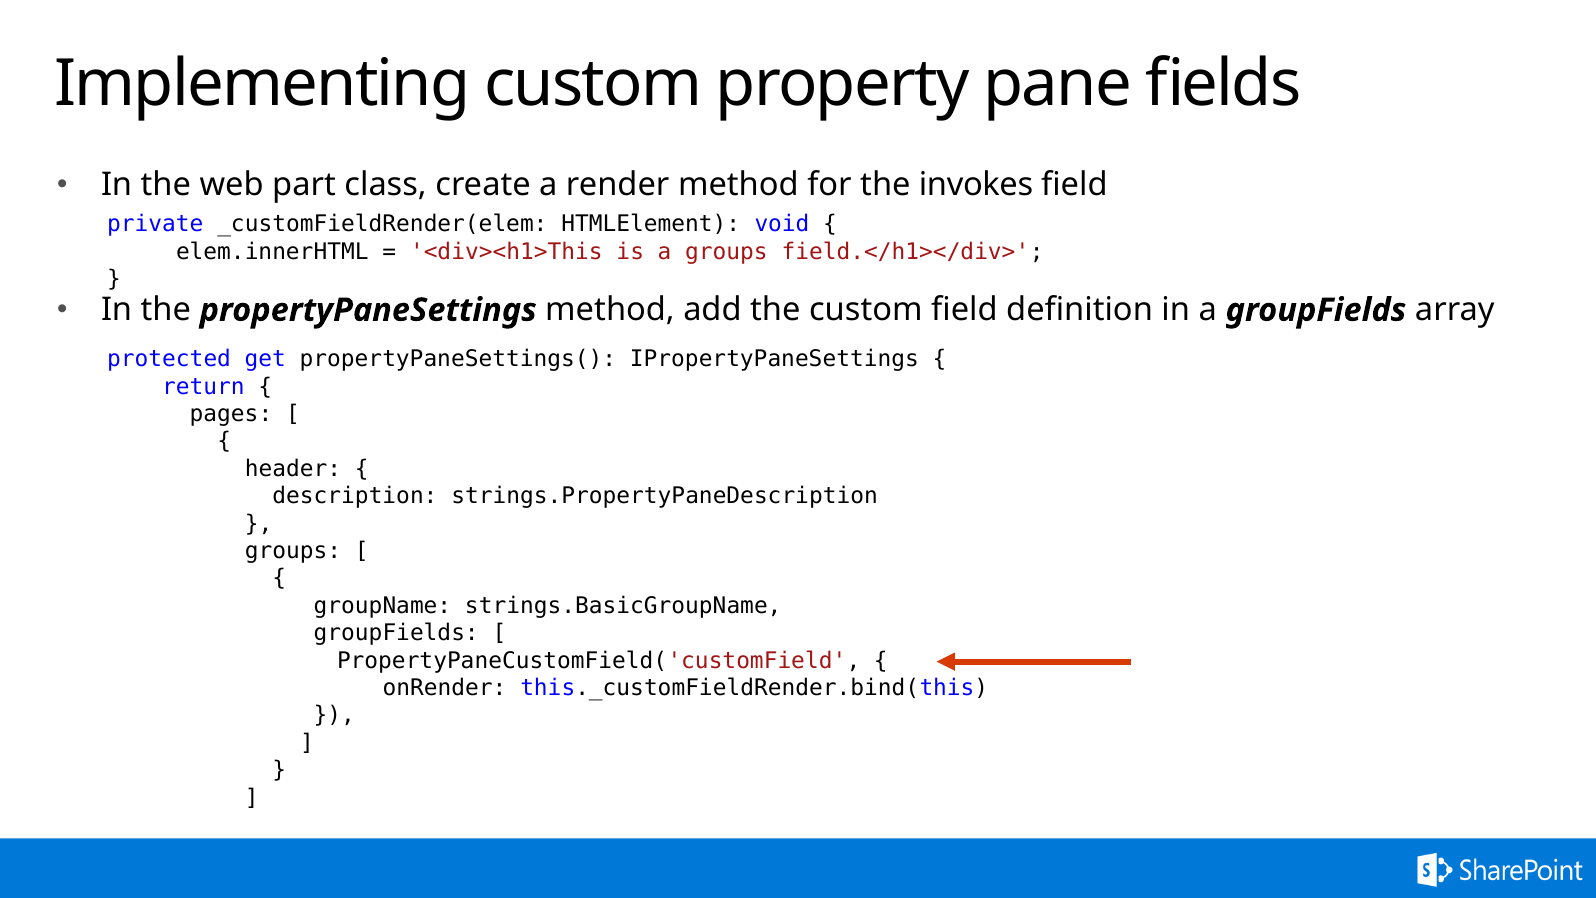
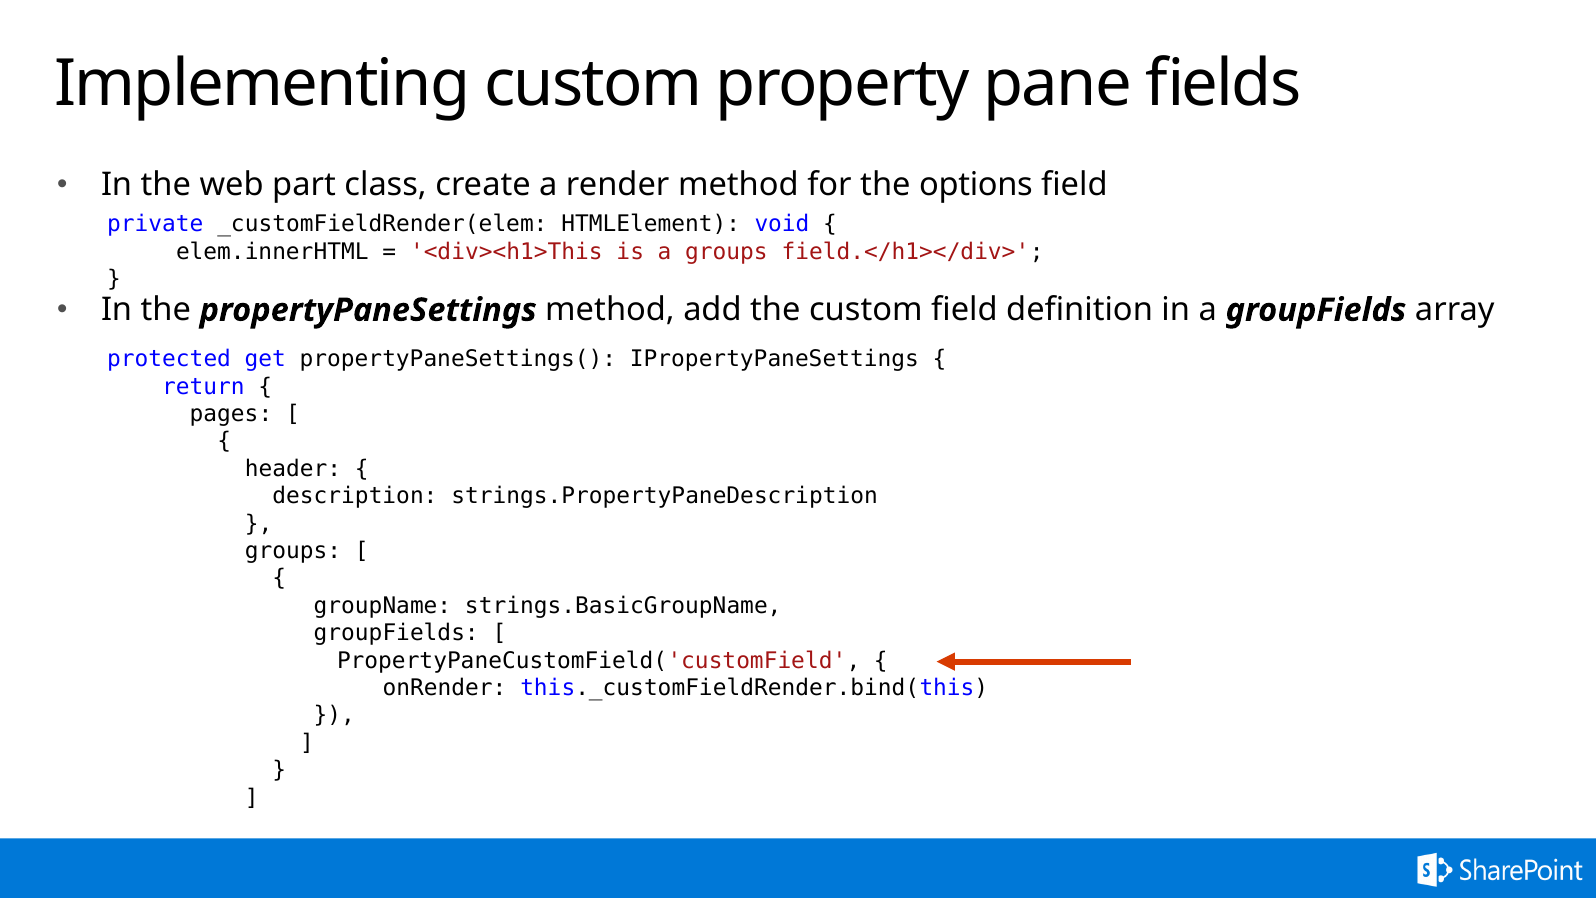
invokes: invokes -> options (976, 185)
